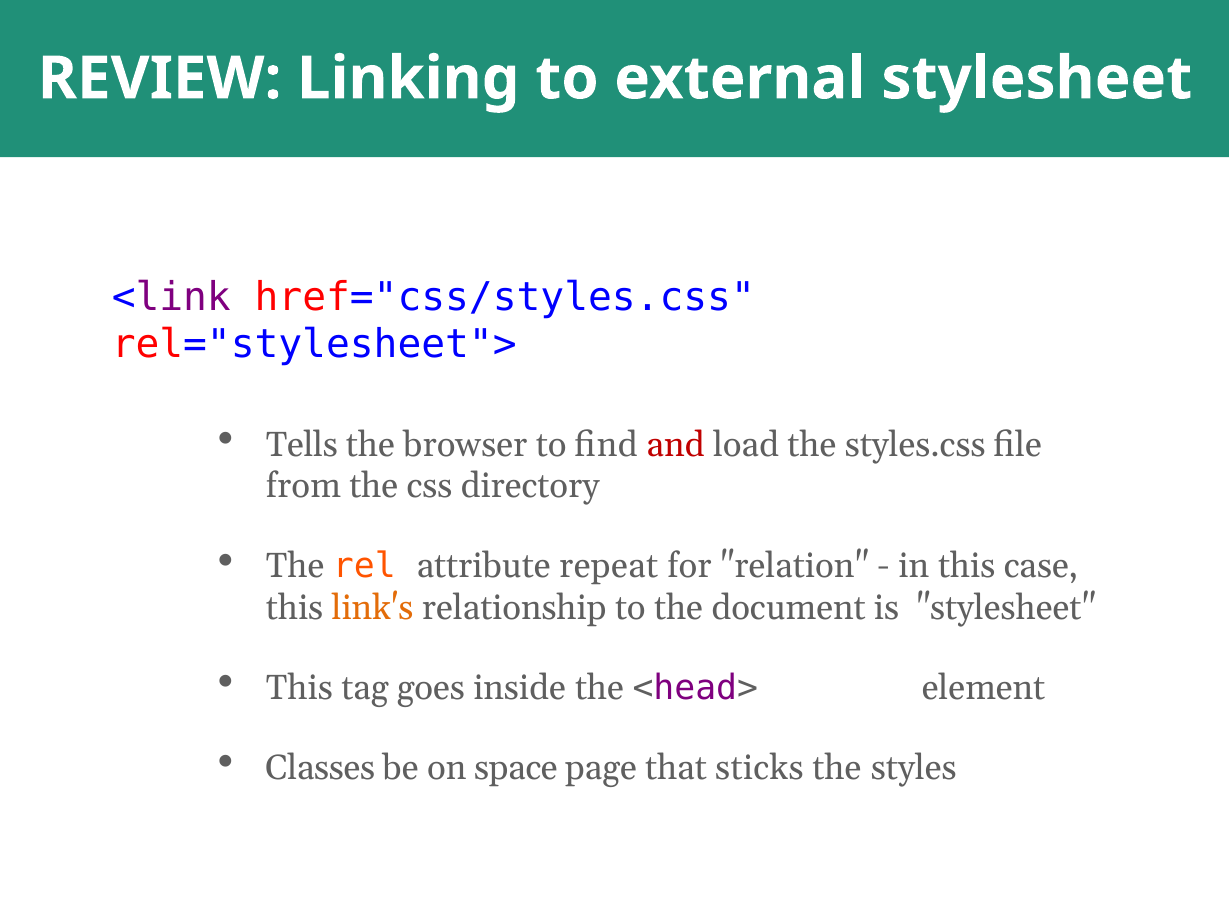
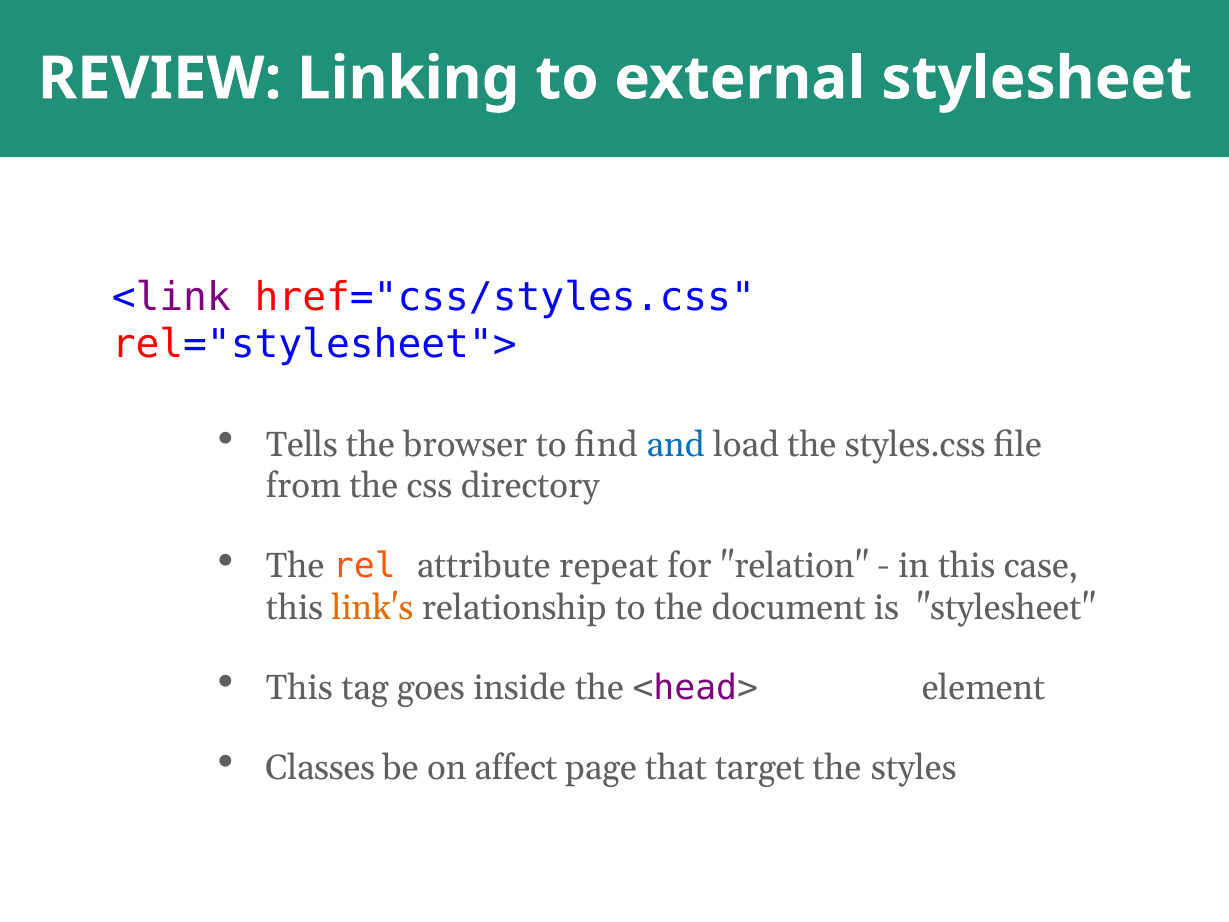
and colour: red -> blue (676, 444)
space: space -> affect (516, 768)
sticks: sticks -> target (760, 768)
